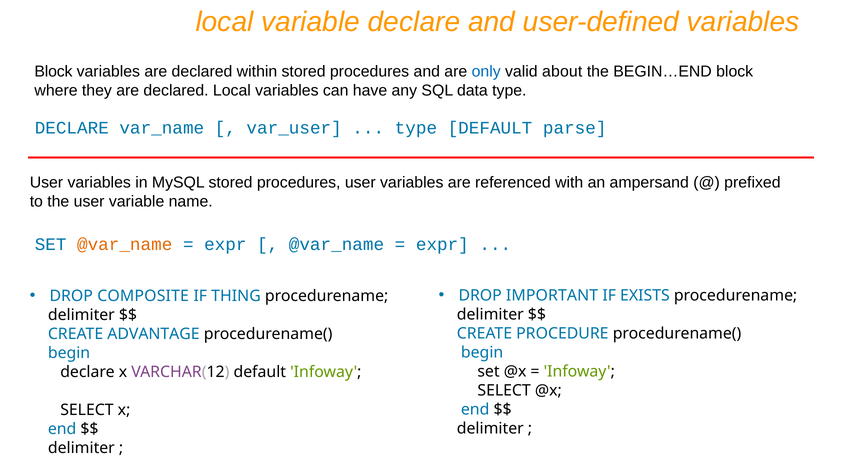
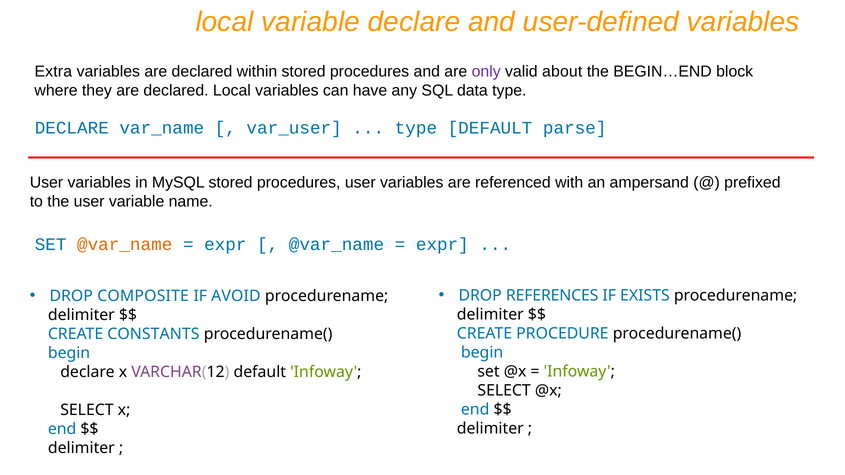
Block: Block -> Extra (53, 72)
only colour: blue -> purple (486, 72)
IMPORTANT: IMPORTANT -> REFERENCES (552, 296)
THING: THING -> AVOID (236, 296)
ADVANTAGE: ADVANTAGE -> CONSTANTS (153, 334)
